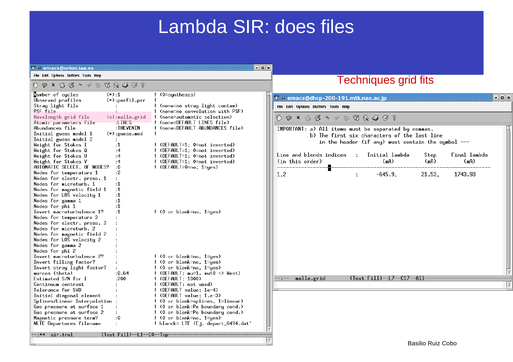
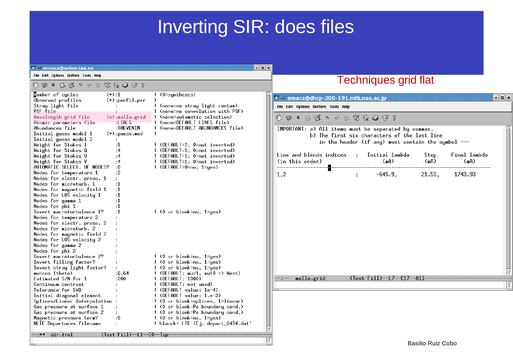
Lambda: Lambda -> Inverting (193, 27)
fits: fits -> flat (427, 80)
